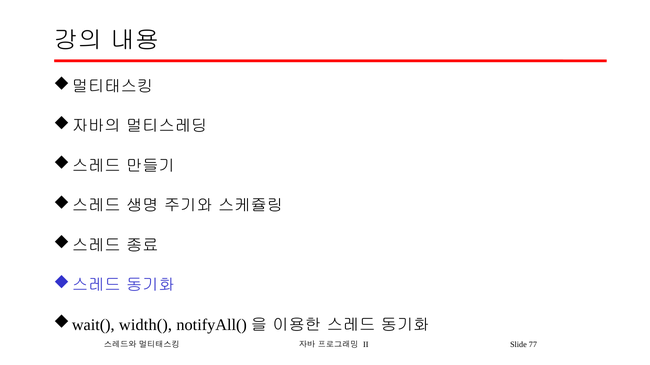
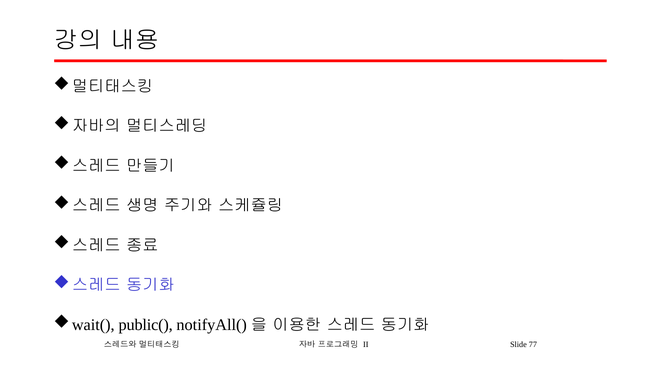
width(: width( -> public( (146, 325)
